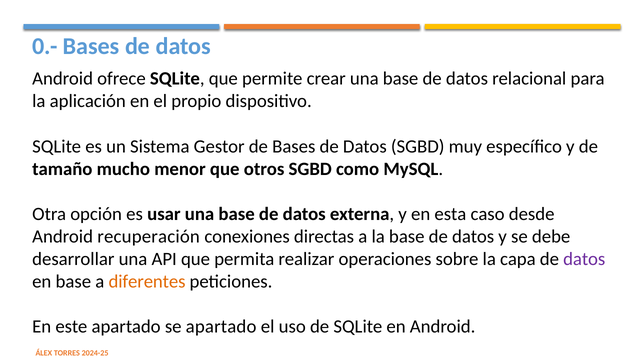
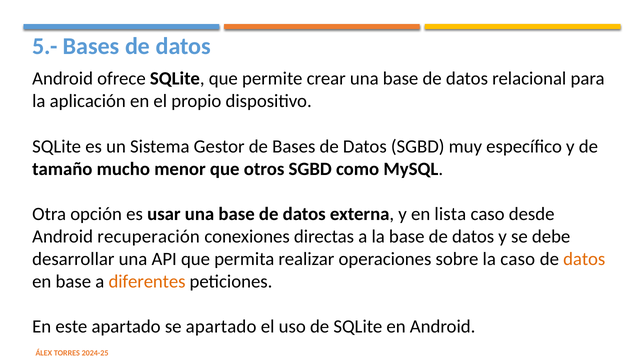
0.-: 0.- -> 5.- (45, 46)
esta: esta -> lista (450, 214)
la capa: capa -> caso (518, 259)
datos colour: purple -> orange (584, 259)
